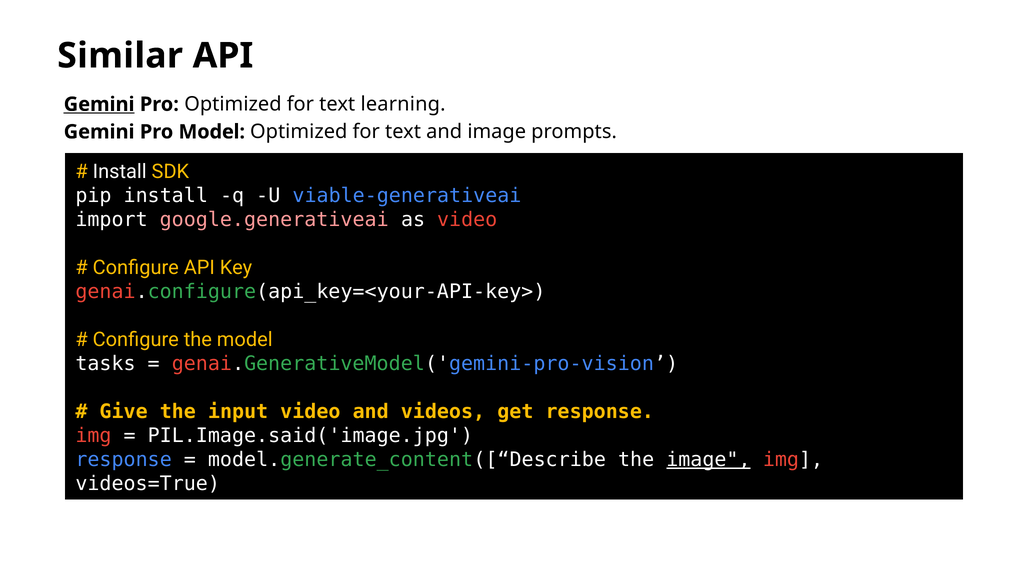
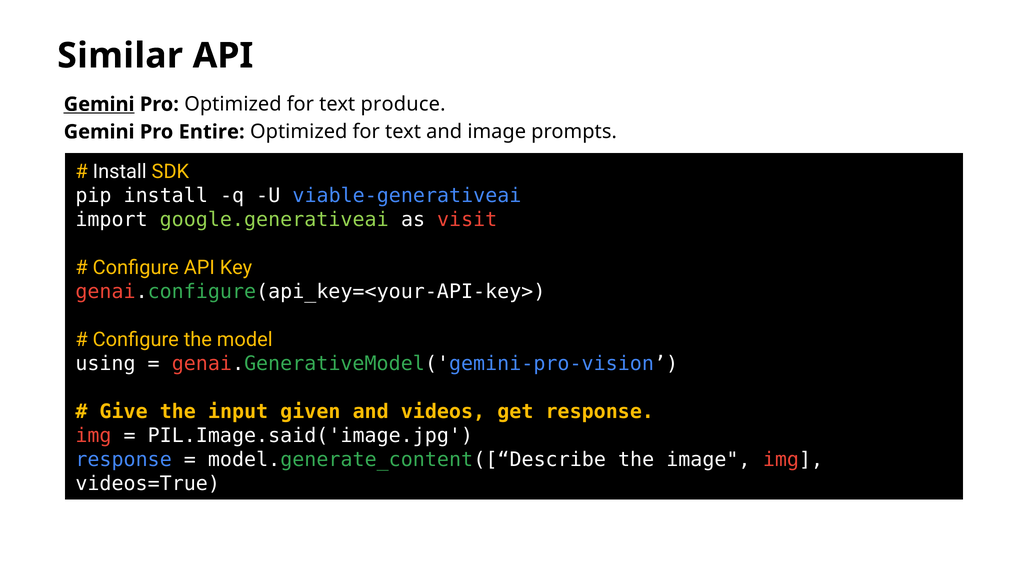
learning: learning -> produce (403, 104)
Pro Model: Model -> Entire (212, 132)
google.generativeai colour: pink -> light green (274, 220)
as video: video -> visit (467, 220)
tasks: tasks -> using (105, 364)
input video: video -> given (310, 412)
image underline: present -> none (708, 460)
